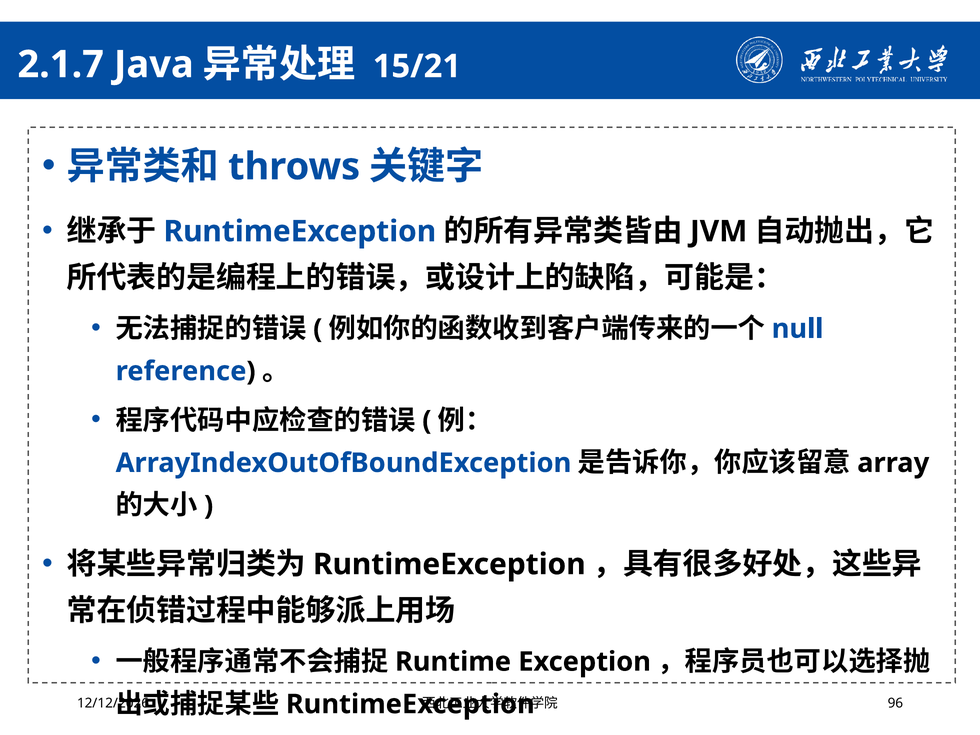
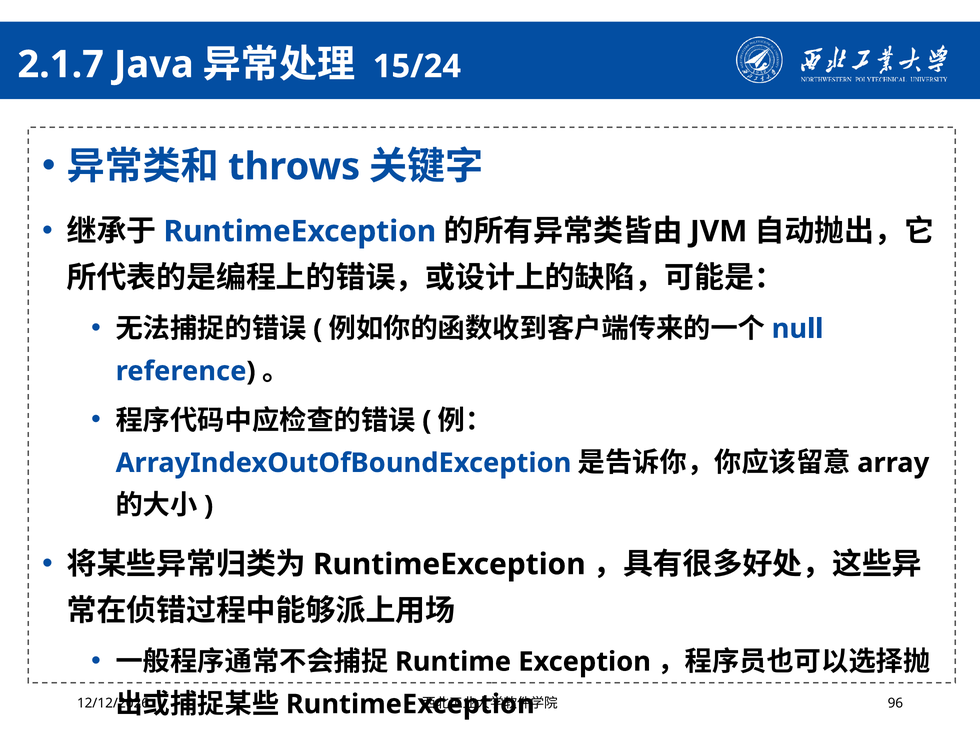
15/21: 15/21 -> 15/24 (417, 66)
